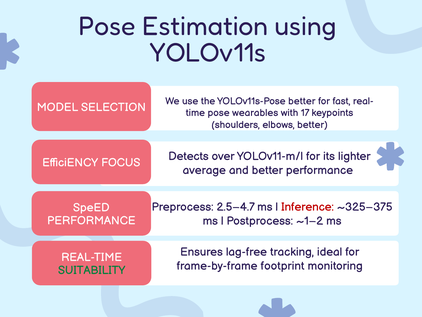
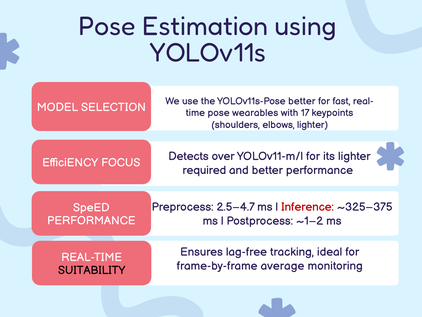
elbows better: better -> lighter (313, 125)
average: average -> required (204, 170)
footprint: footprint -> average (283, 266)
SUITABILITY colour: green -> black (92, 270)
